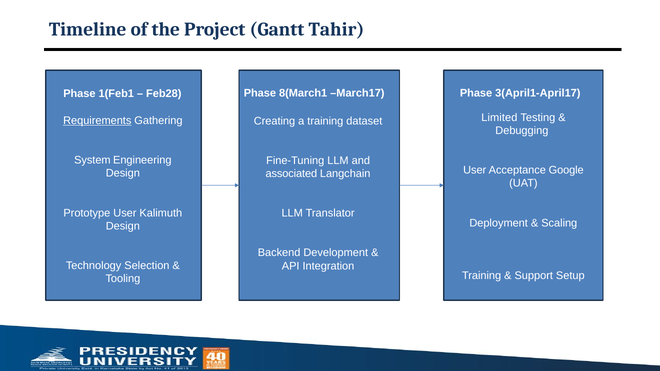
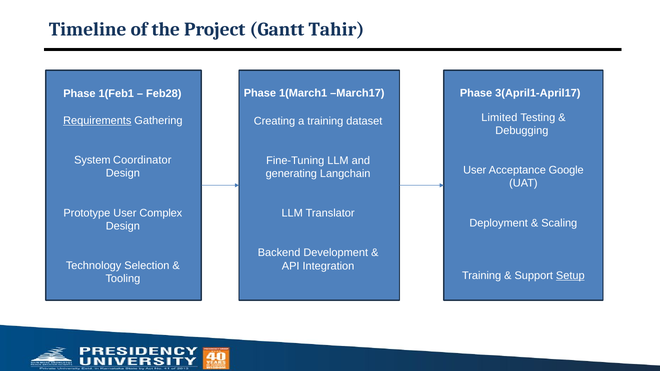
8(March1: 8(March1 -> 1(March1 (303, 93)
Engineering: Engineering -> Coordinator (142, 160)
associated: associated -> generating (291, 174)
Kalimuth: Kalimuth -> Complex (161, 213)
Setup underline: none -> present (570, 276)
